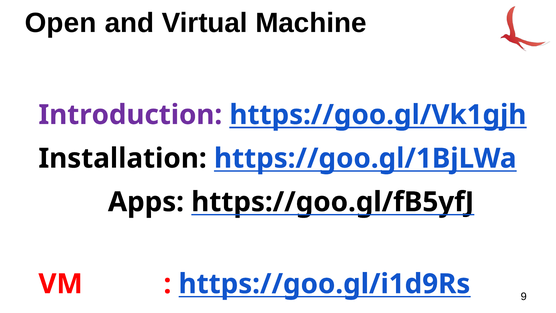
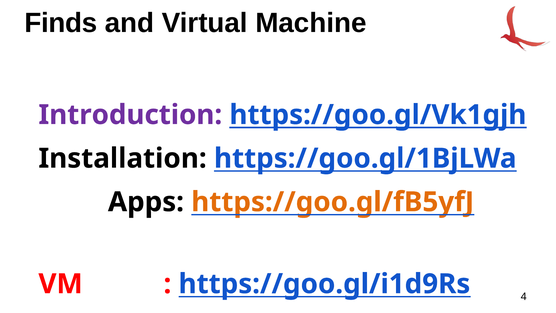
Open: Open -> Finds (61, 23)
https://goo.gl/fB5yfJ colour: black -> orange (333, 202)
9: 9 -> 4 (524, 296)
